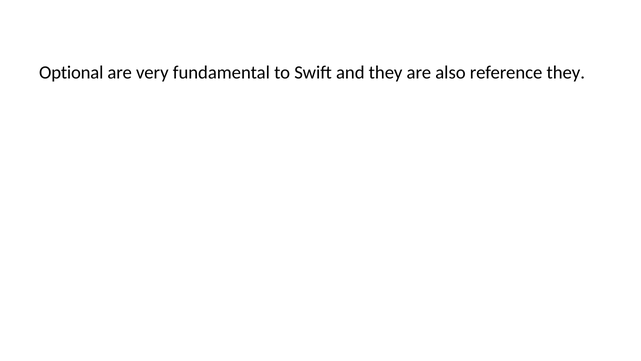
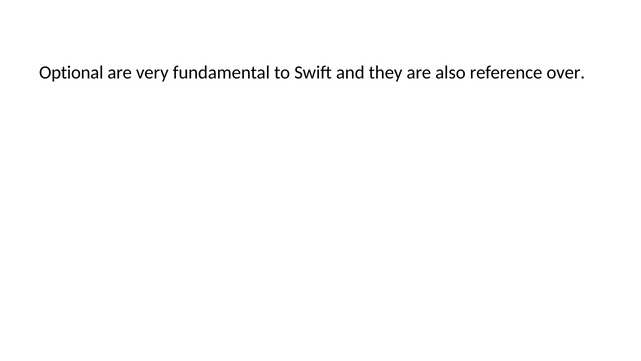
reference they: they -> over (566, 73)
